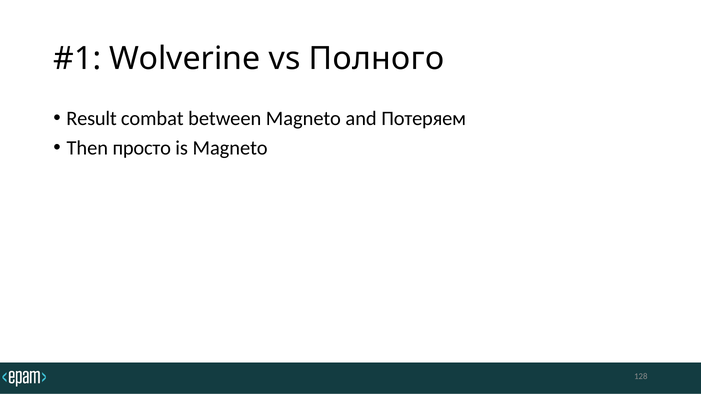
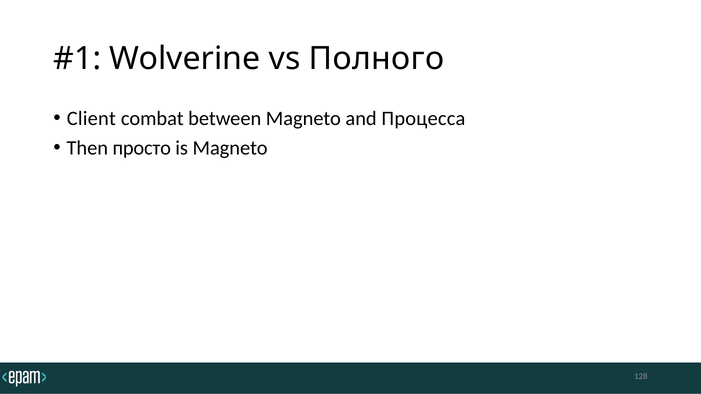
Result: Result -> Client (91, 119)
Потеряем: Потеряем -> Процесса (423, 119)
